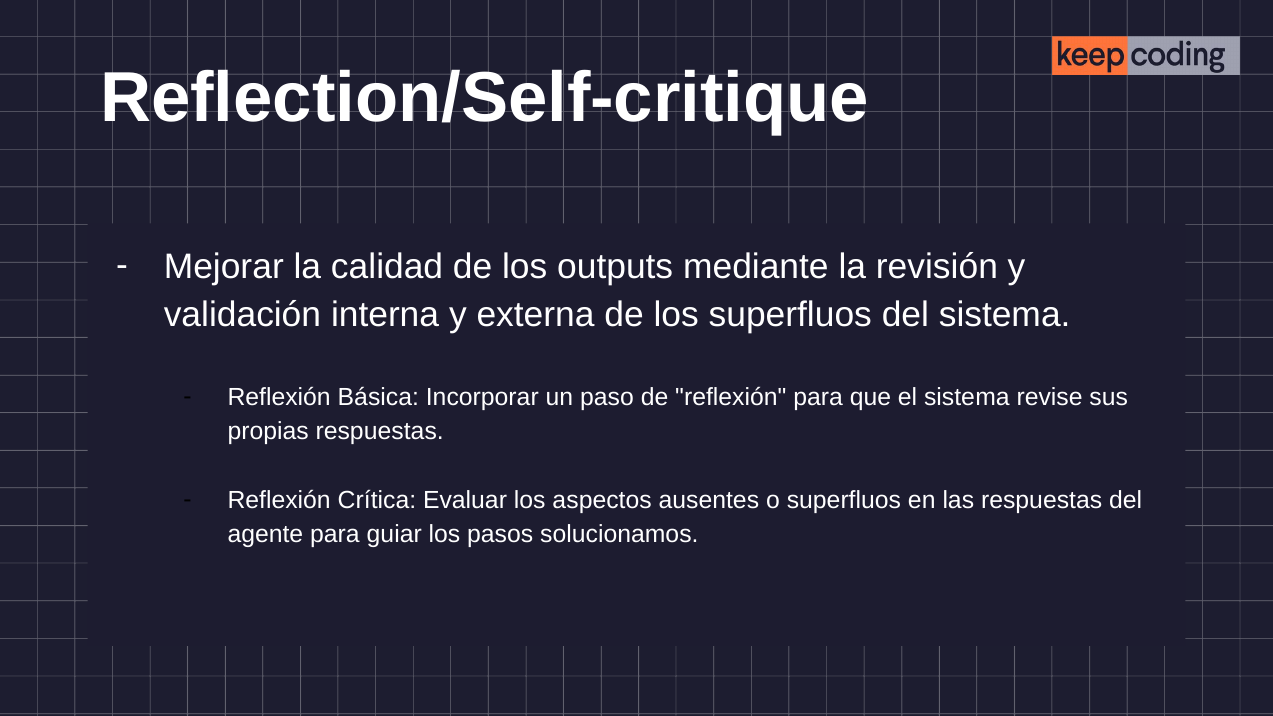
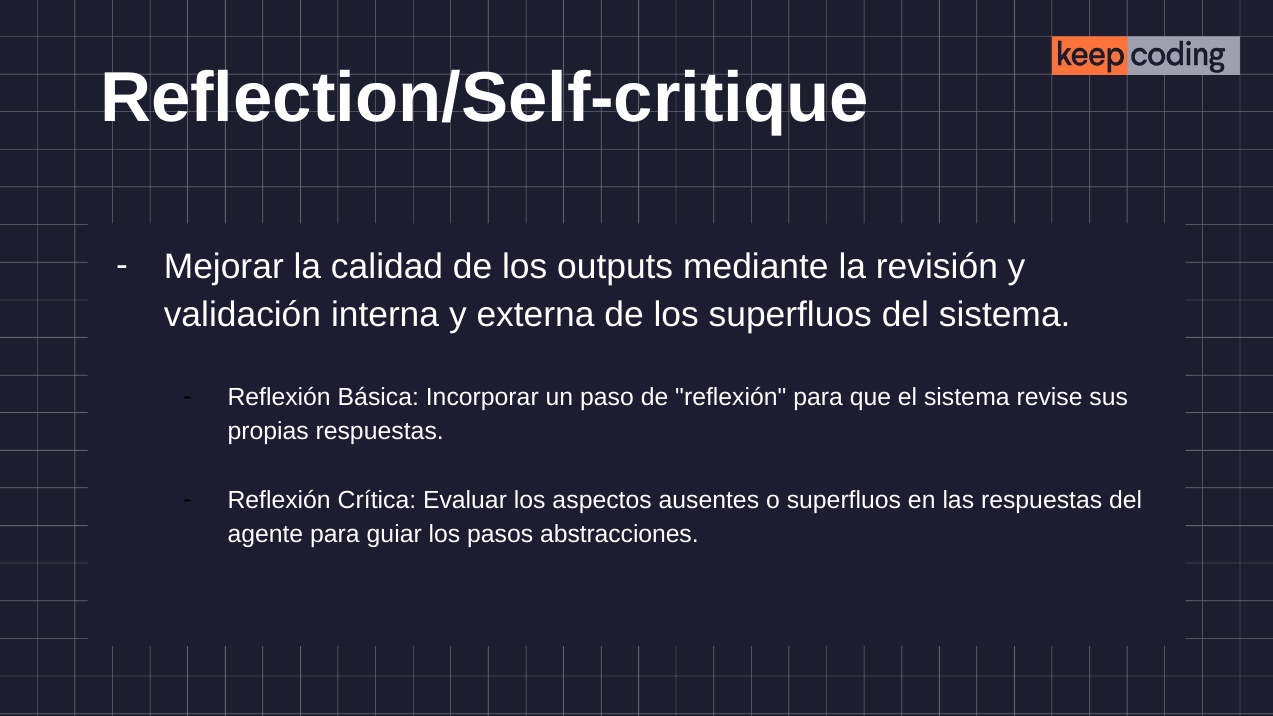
solucionamos: solucionamos -> abstracciones (619, 535)
